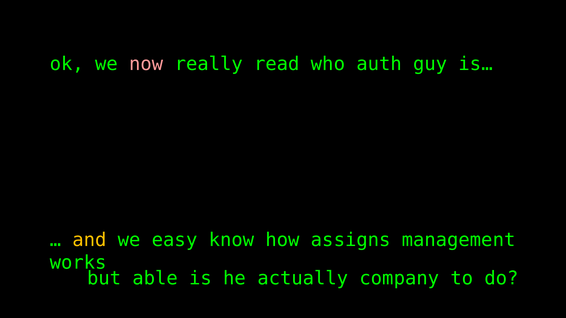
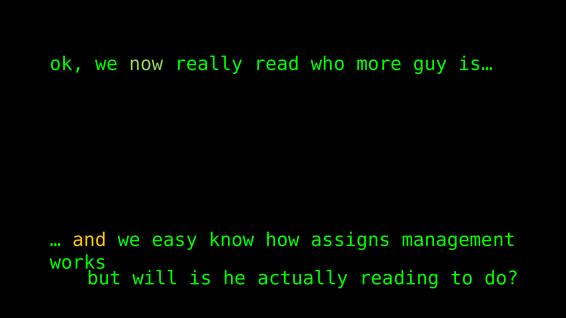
now colour: pink -> light green (146, 64)
auth: auth -> more (379, 64)
able: able -> will (155, 279)
company: company -> reading (399, 279)
